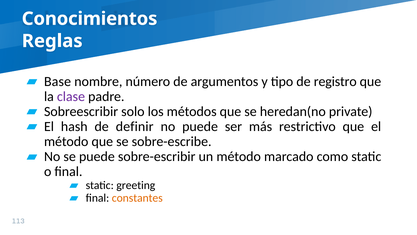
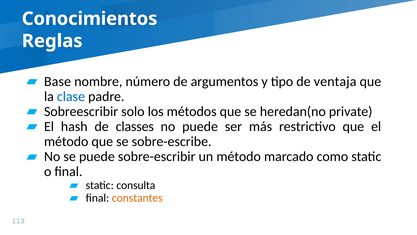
registro: registro -> ventaja (335, 81)
clase colour: purple -> blue (71, 96)
definir: definir -> classes (135, 126)
greeting: greeting -> consulta (136, 185)
